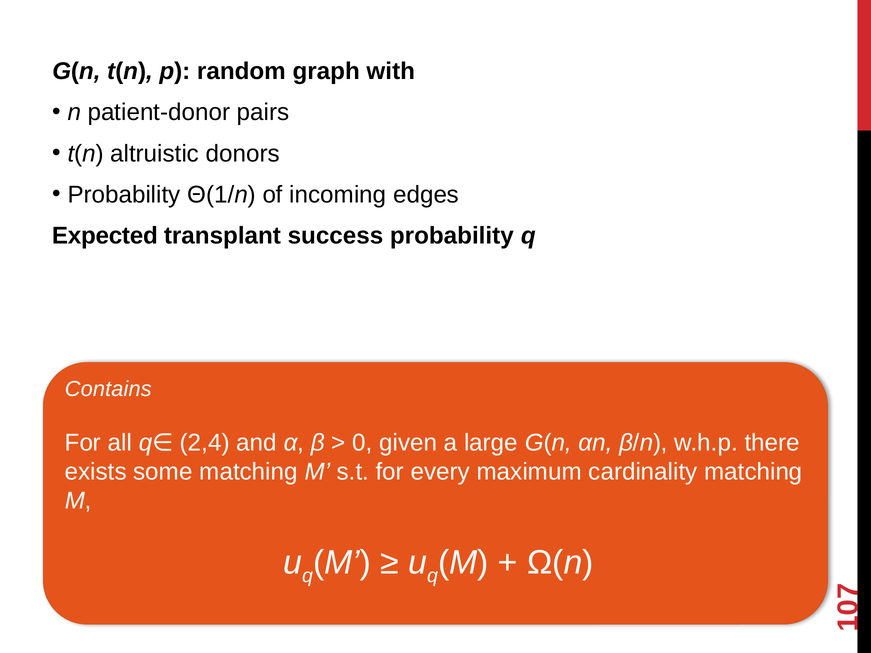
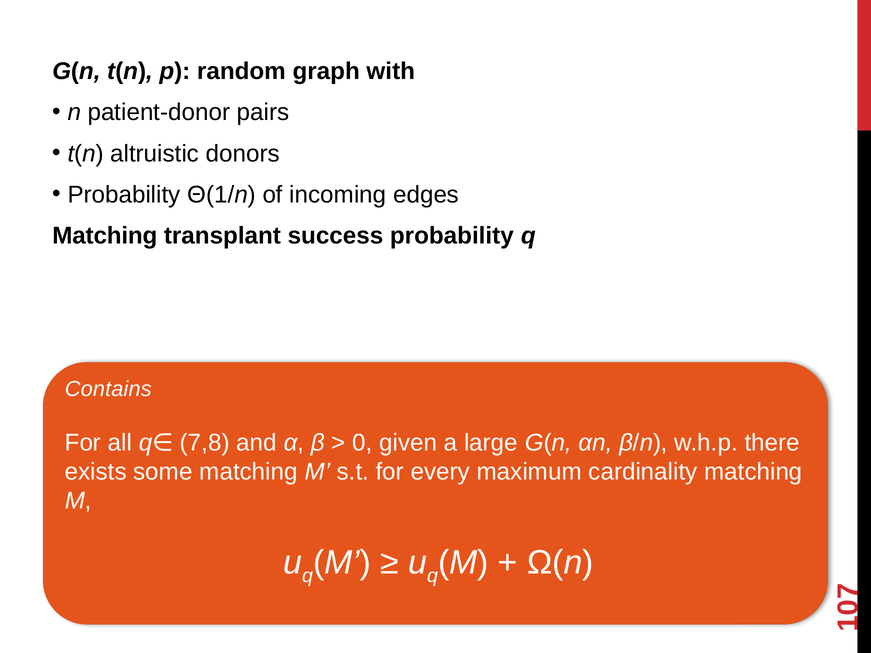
Expected: Expected -> Matching (105, 236)
2,4: 2,4 -> 7,8 (205, 443)
